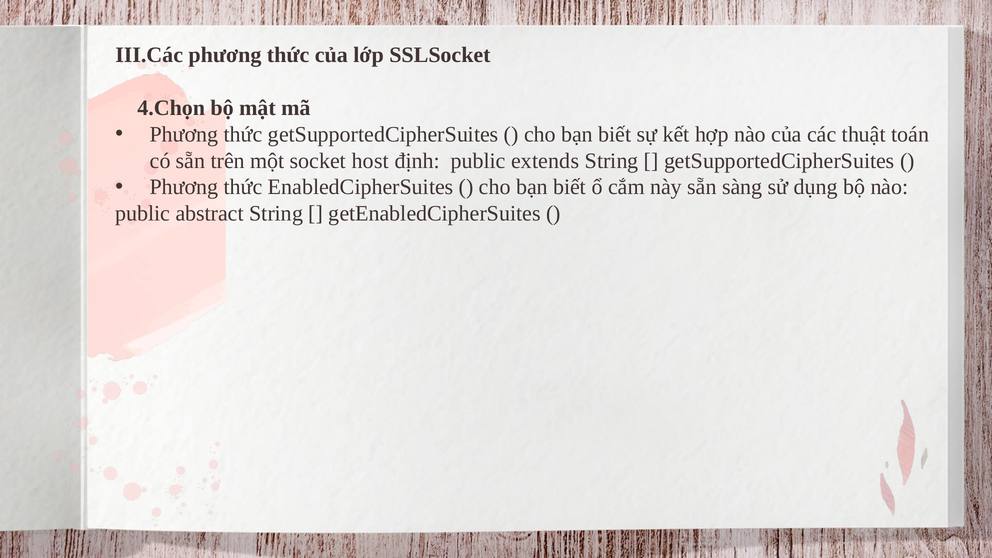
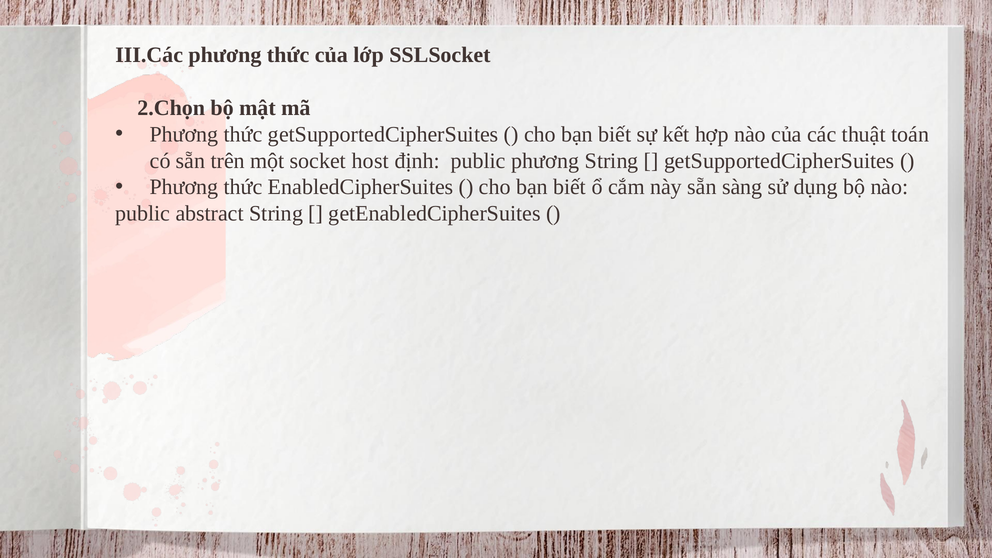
4.Chọn: 4.Chọn -> 2.Chọn (171, 108)
public extends: extends -> phương (545, 161)
